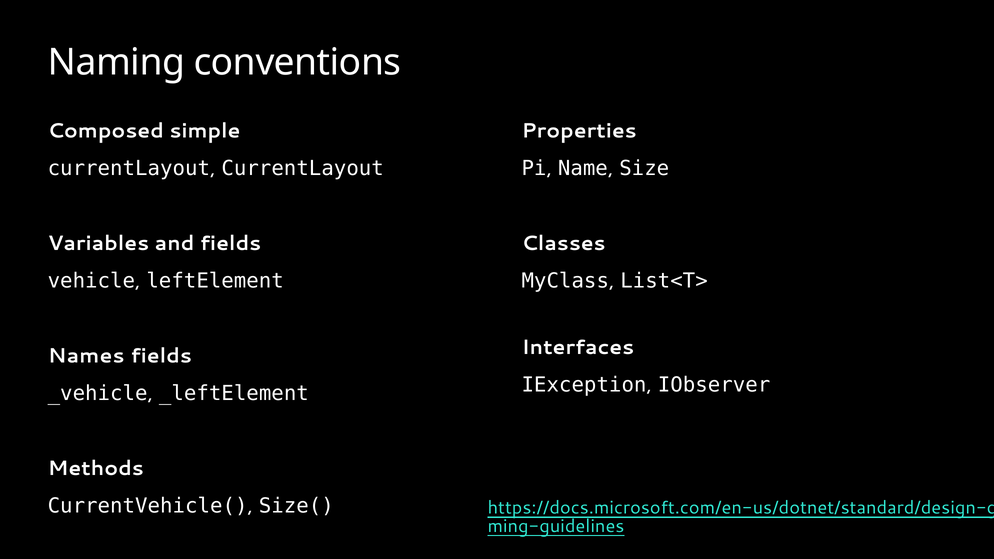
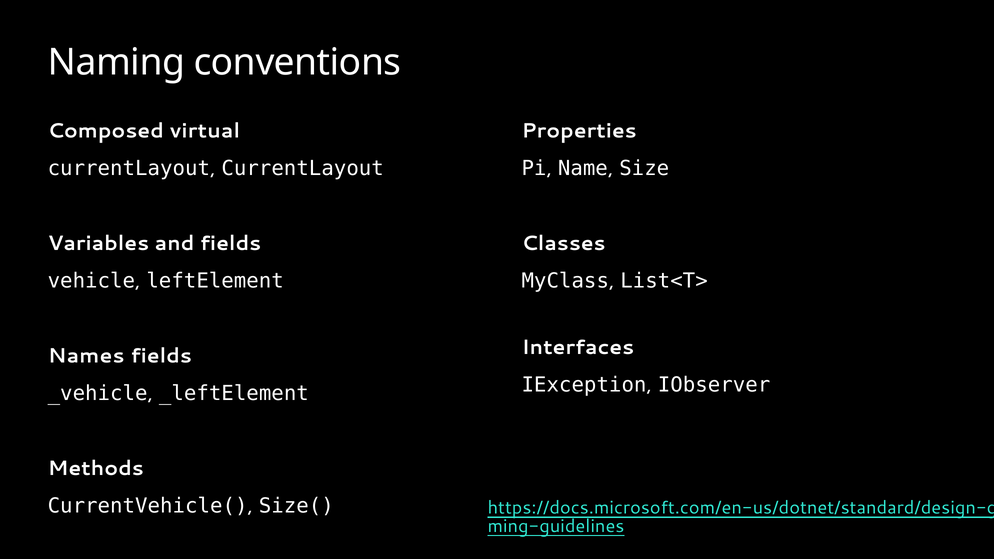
simple: simple -> virtual (205, 131)
